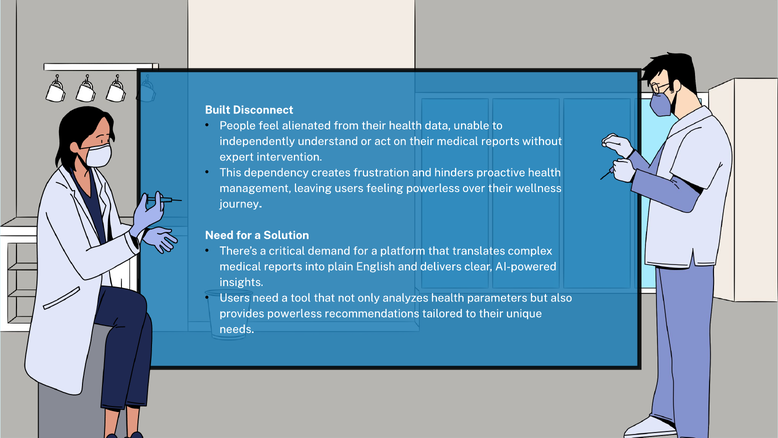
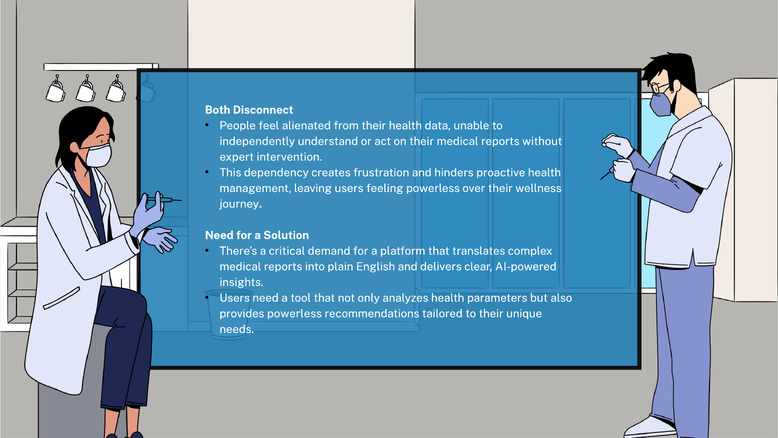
Built: Built -> Both (218, 110)
